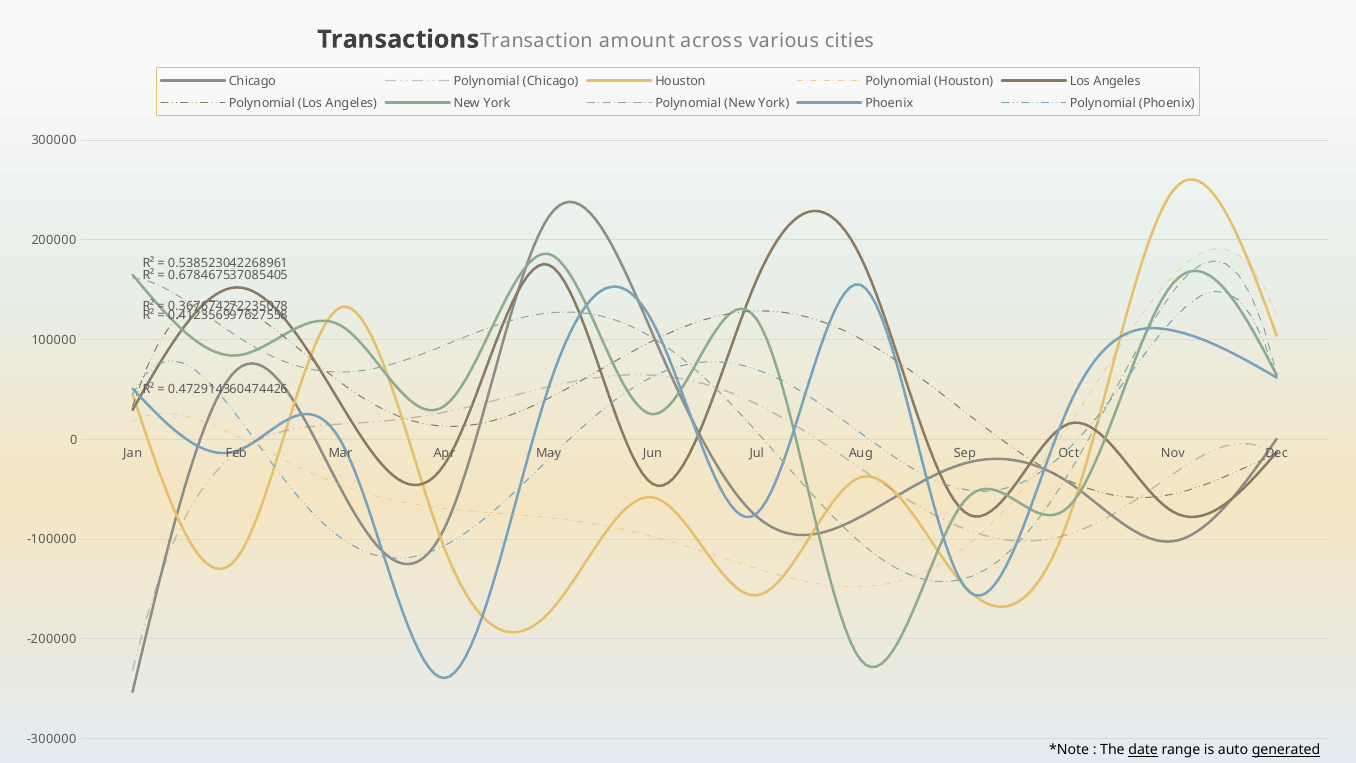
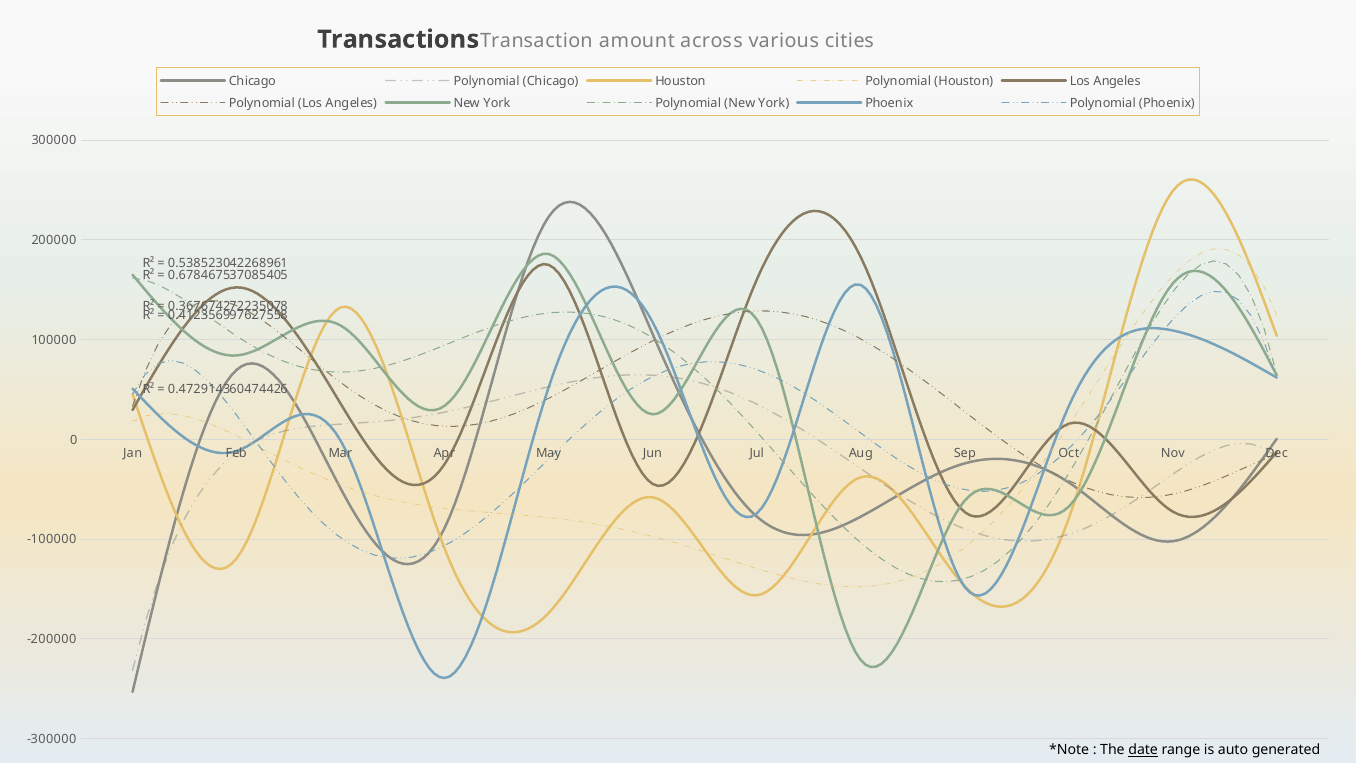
generated underline: present -> none (1286, 750)
